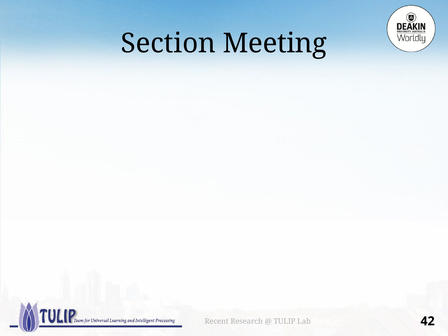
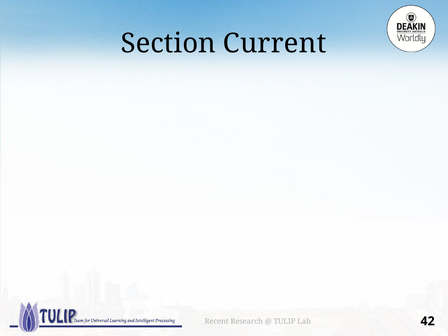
Meeting: Meeting -> Current (275, 43)
